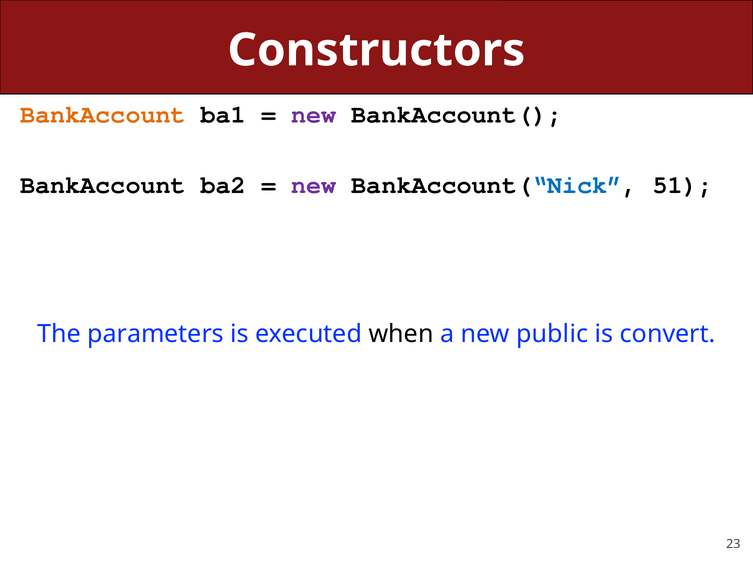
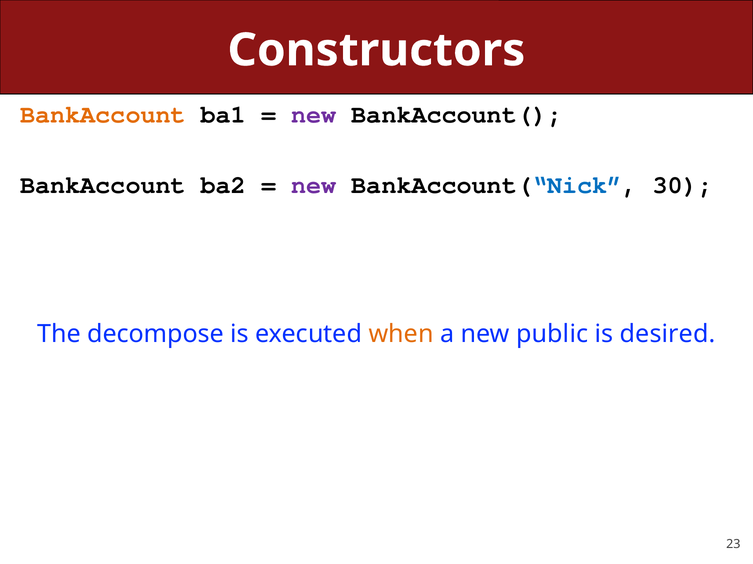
51: 51 -> 30 (683, 185)
parameters: parameters -> decompose (156, 334)
when colour: black -> orange (401, 334)
convert: convert -> desired (668, 334)
